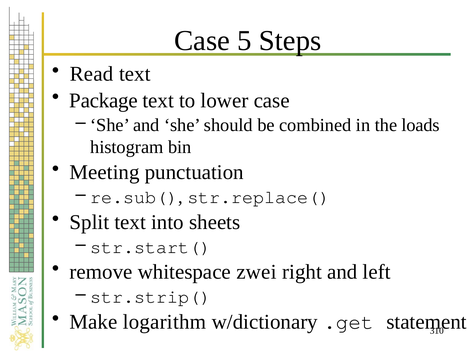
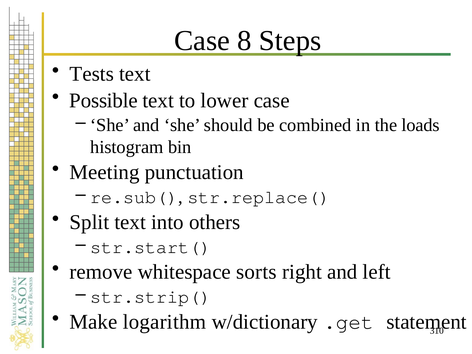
5: 5 -> 8 (244, 41)
Read: Read -> Tests (92, 74)
Package: Package -> Possible (104, 100)
sheets: sheets -> others (215, 222)
zwei: zwei -> sorts (256, 272)
